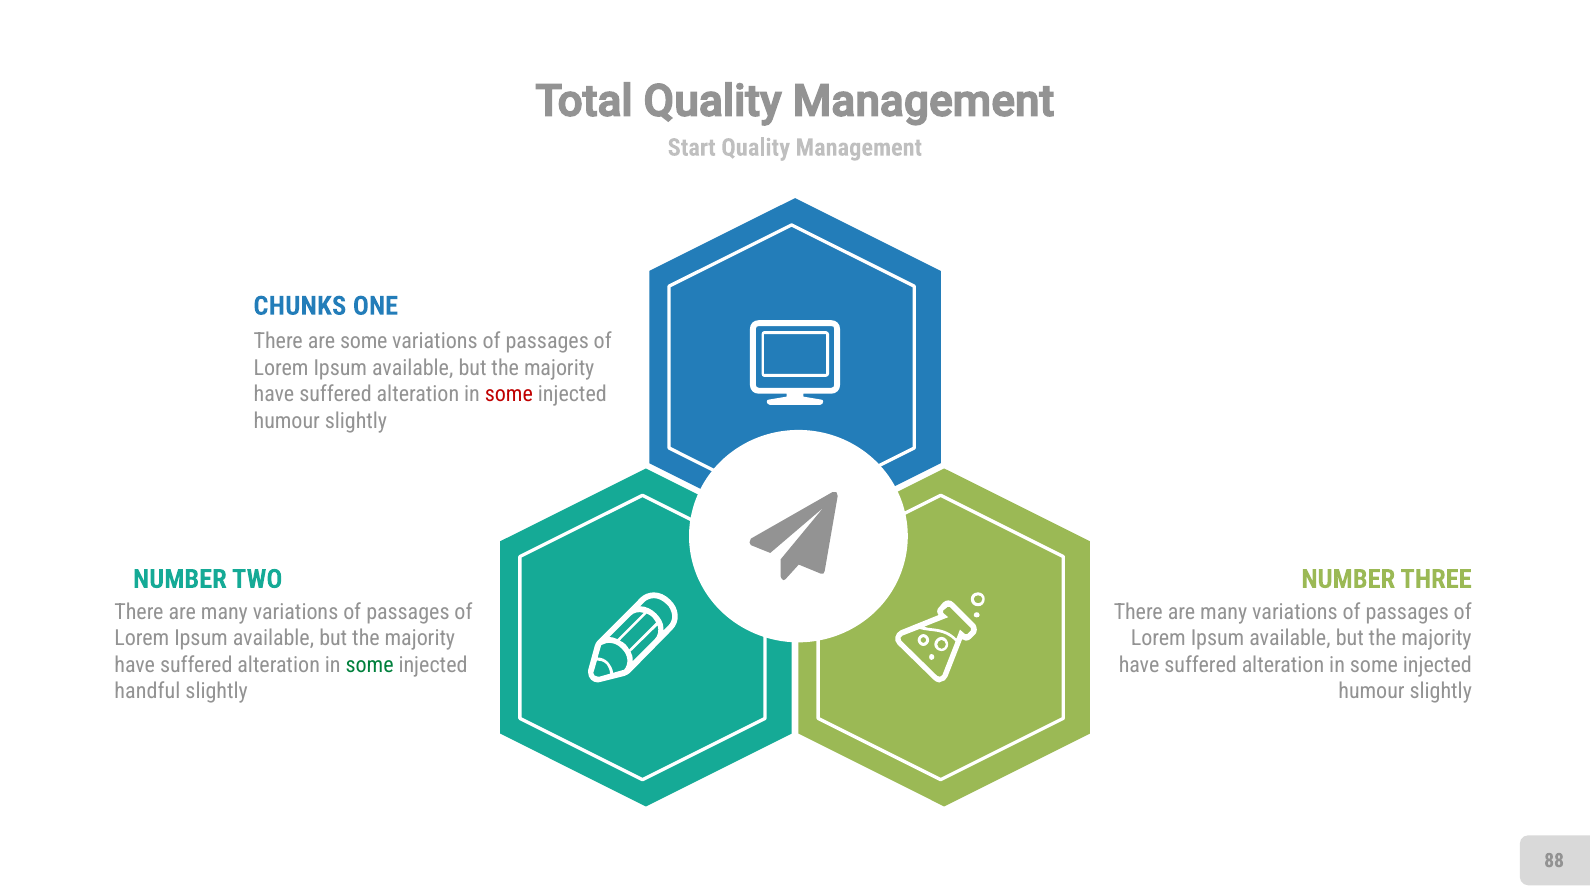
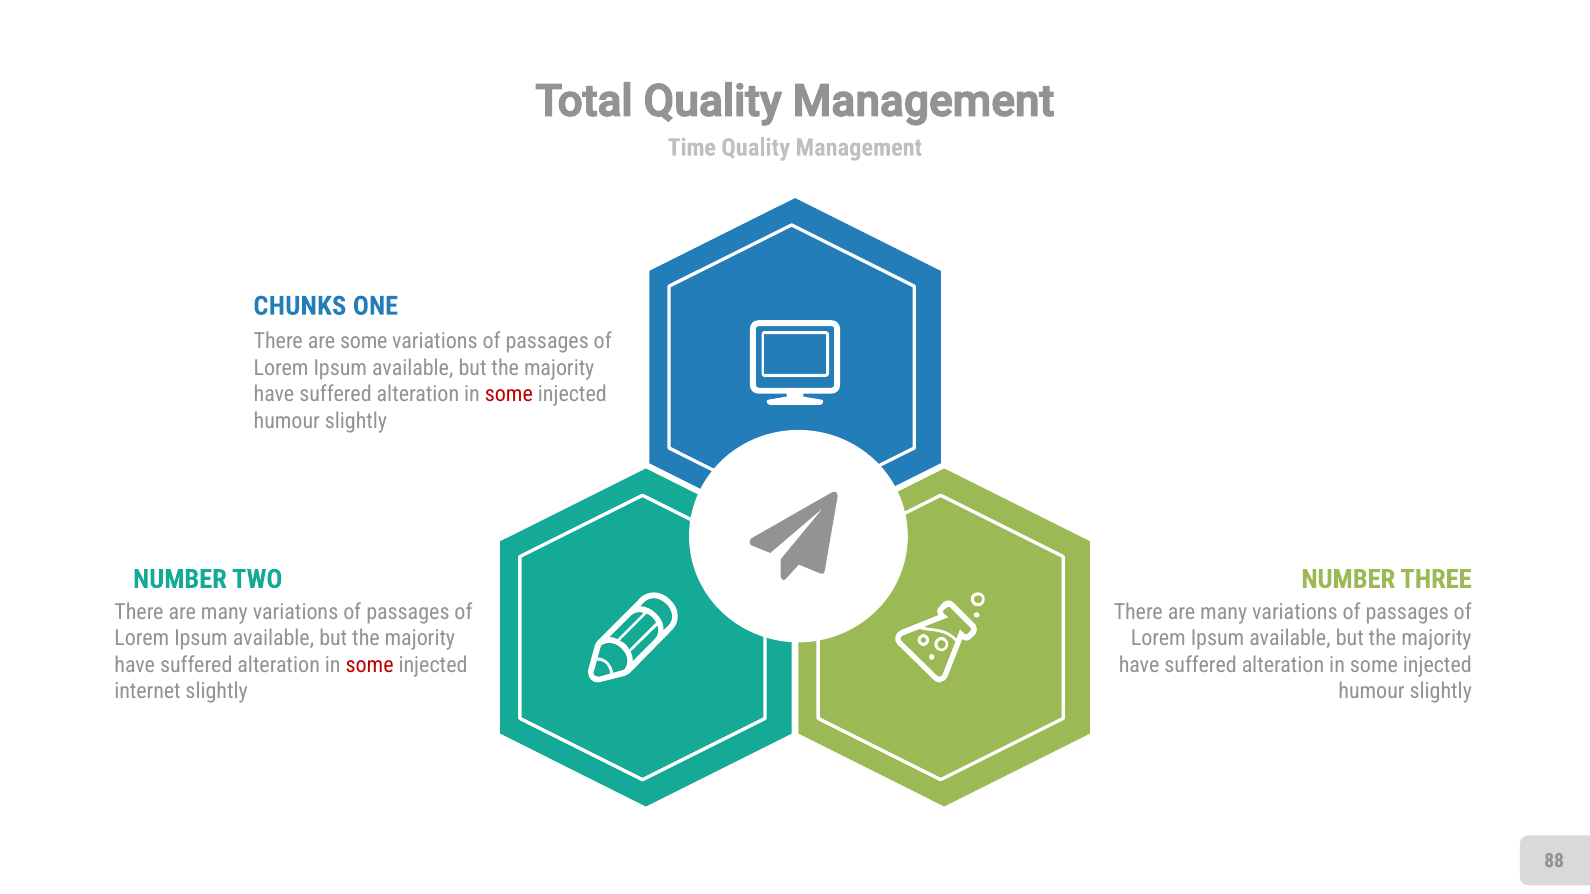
Start: Start -> Time (692, 148)
some colour: green -> red (370, 665)
handful: handful -> internet (148, 692)
